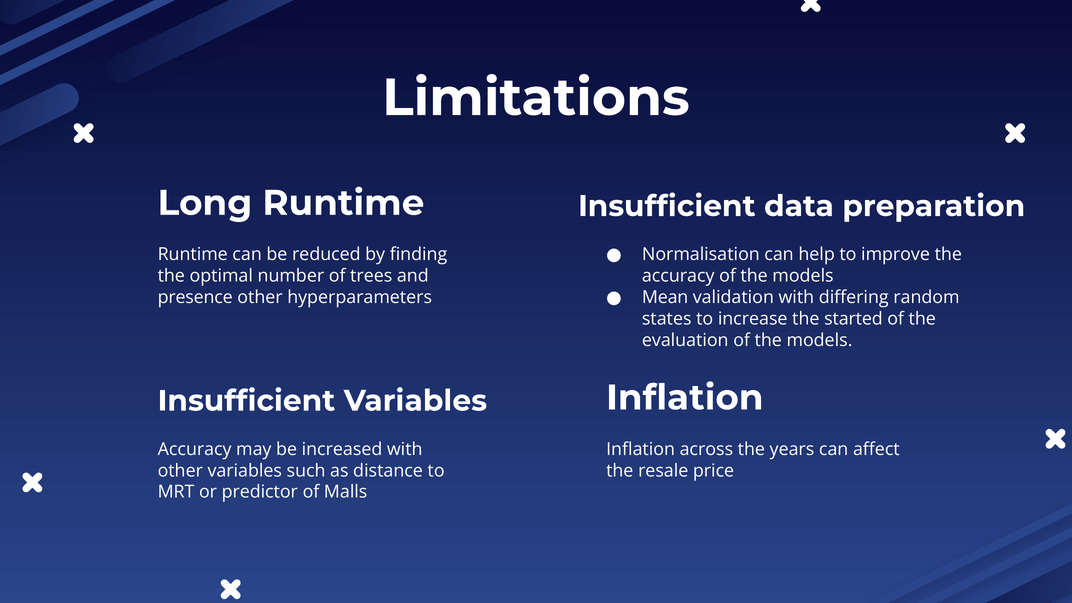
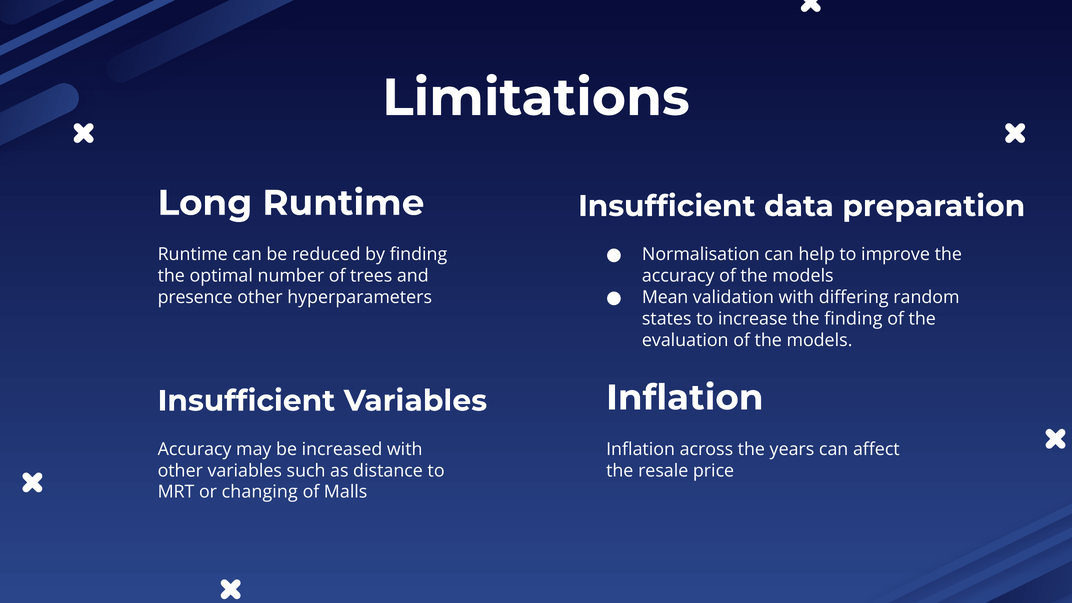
the started: started -> finding (853, 319)
predictor: predictor -> changing (260, 492)
